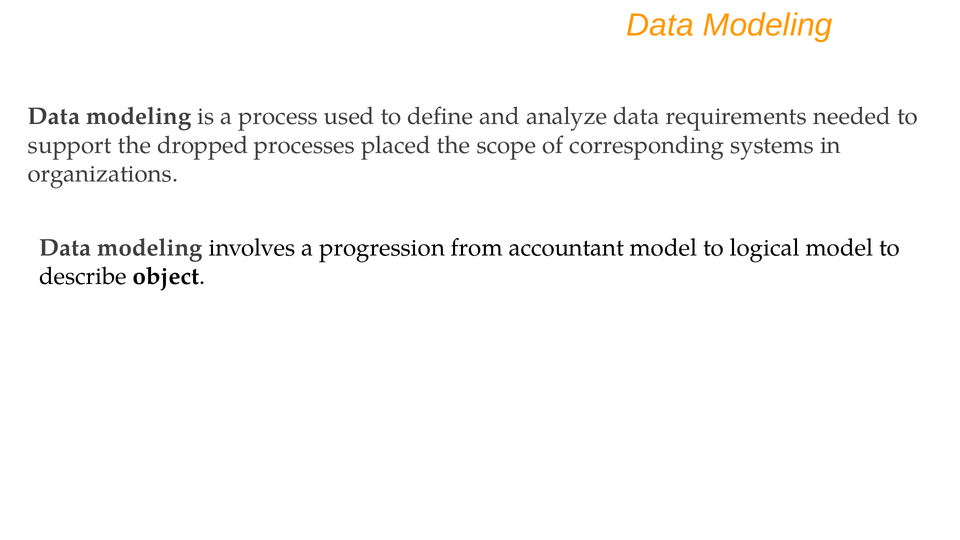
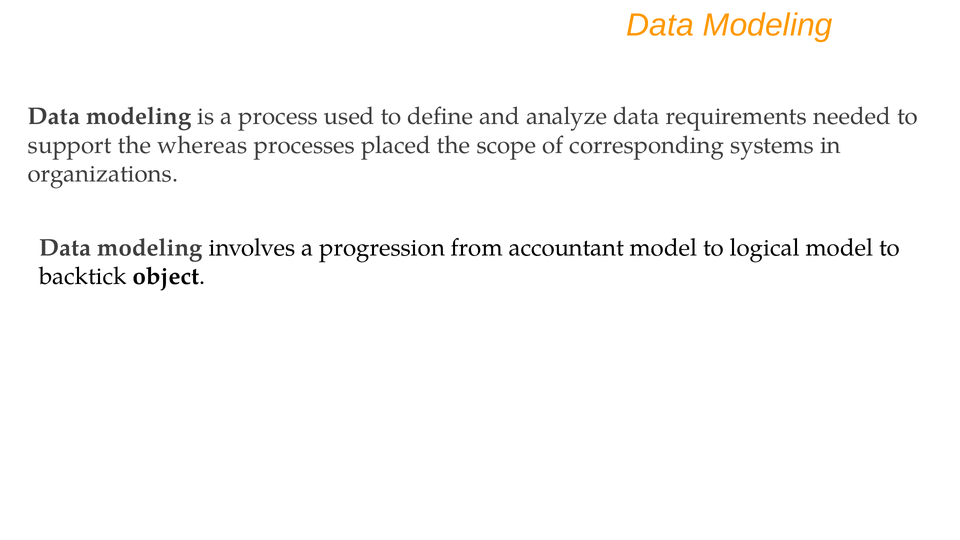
dropped: dropped -> whereas (203, 145)
describe: describe -> backtick (83, 276)
